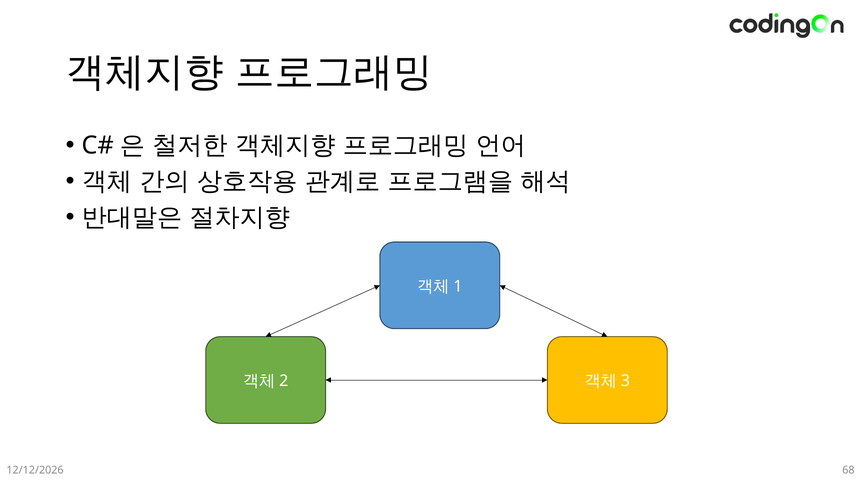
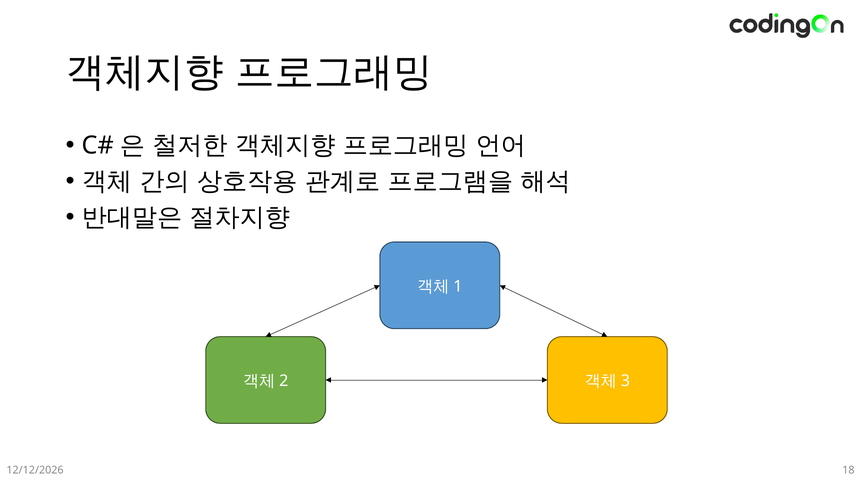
68: 68 -> 18 (848, 471)
